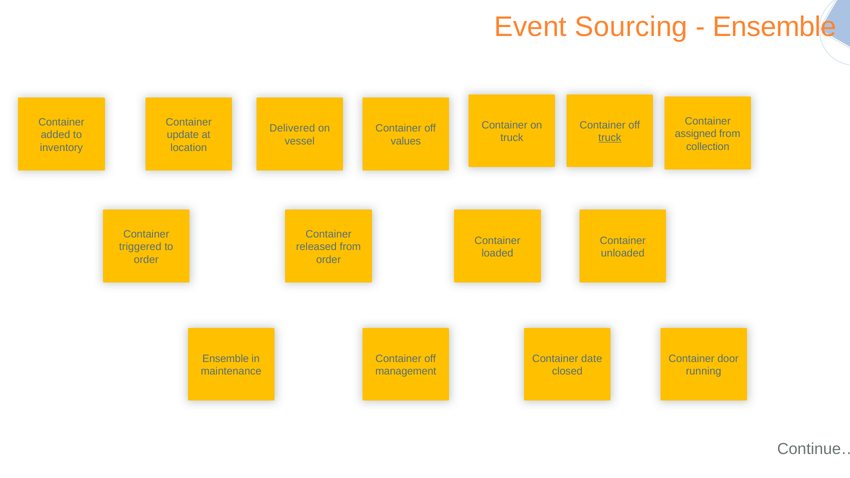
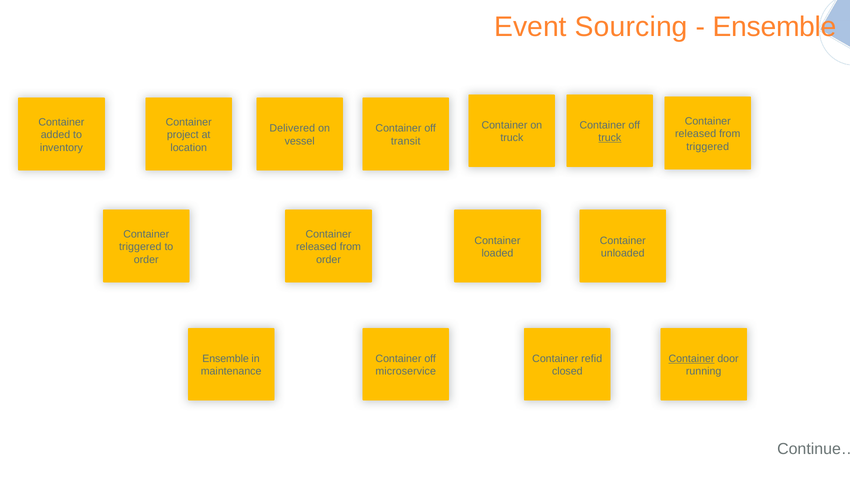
assigned: assigned -> released (696, 134)
update: update -> project (183, 135)
values: values -> transit (406, 141)
collection: collection -> triggered (708, 147)
date: date -> refid (592, 359)
Container underline: none -> present (691, 359)
management: management -> microservice (406, 371)
